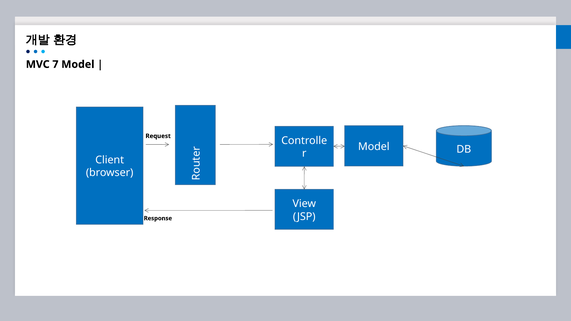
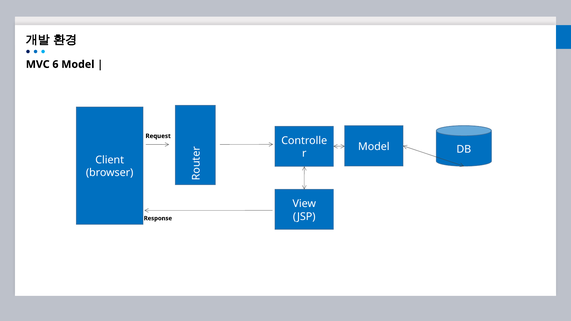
7: 7 -> 6 (55, 64)
